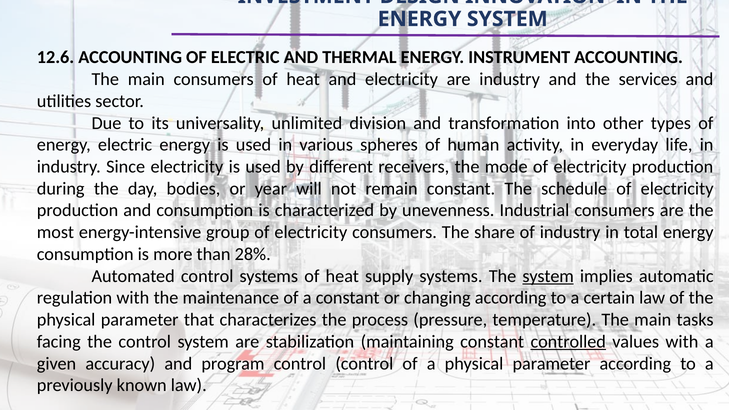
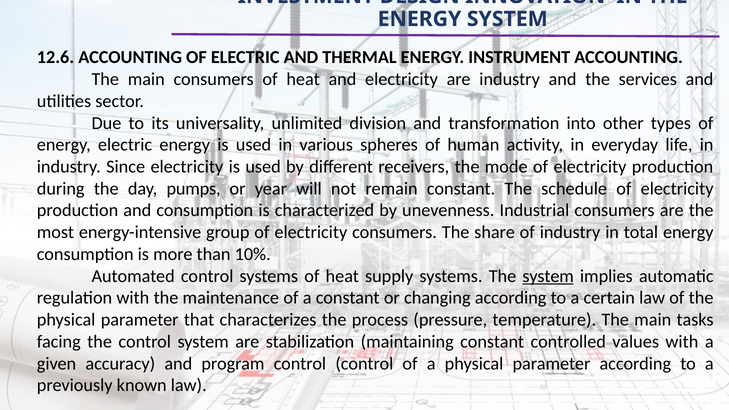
bodies: bodies -> pumps (194, 189)
28%: 28% -> 10% (253, 254)
controlled underline: present -> none (568, 342)
